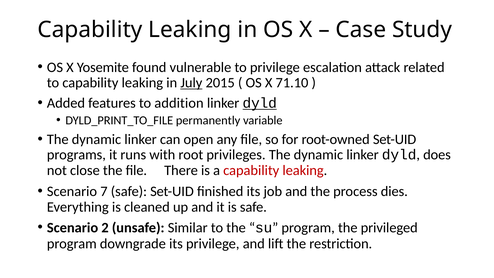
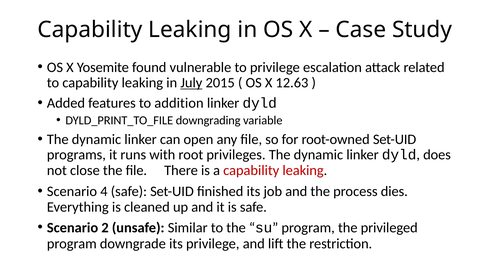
71.10: 71.10 -> 12.63 (292, 83)
dyld underline: present -> none (260, 103)
permanently: permanently -> downgrading (208, 120)
7: 7 -> 4 (104, 191)
